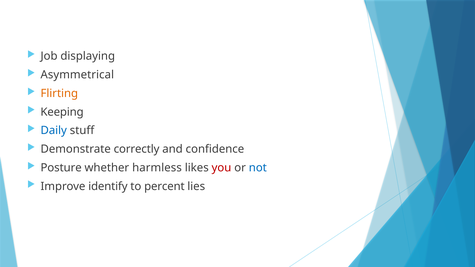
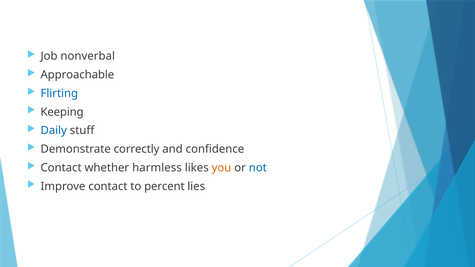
displaying: displaying -> nonverbal (88, 56)
Asymmetrical: Asymmetrical -> Approachable (77, 75)
Flirting colour: orange -> blue (59, 93)
Posture: Posture -> Contact (61, 168)
you colour: red -> orange (221, 168)
Improve identify: identify -> contact (108, 186)
